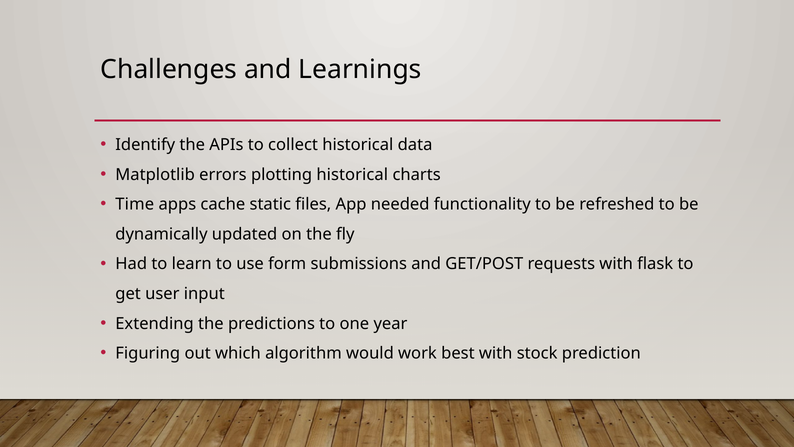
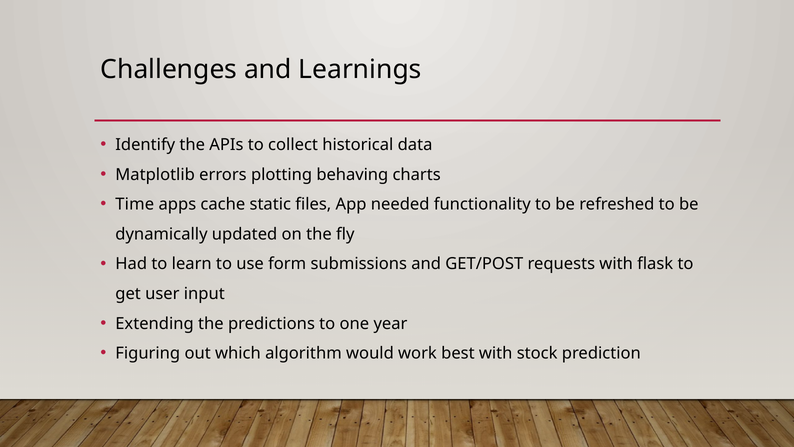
plotting historical: historical -> behaving (352, 174)
